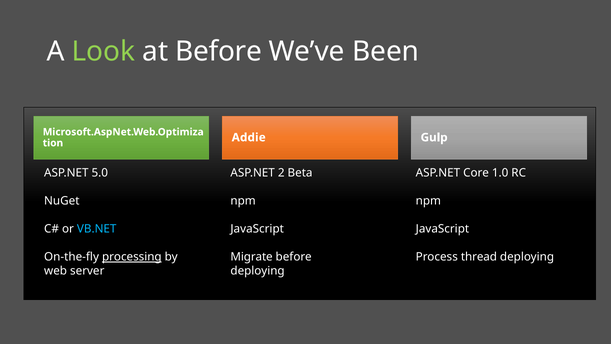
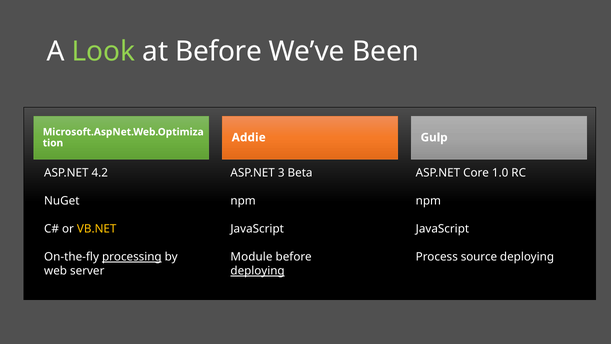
5.0: 5.0 -> 4.2 (100, 173)
2: 2 -> 3 (281, 173)
VB.NET colour: light blue -> yellow (97, 229)
Migrate: Migrate -> Module (251, 257)
thread: thread -> source (479, 257)
deploying underline: none -> present (258, 271)
